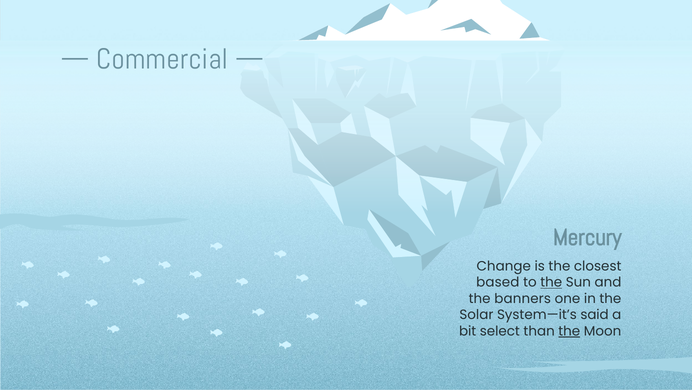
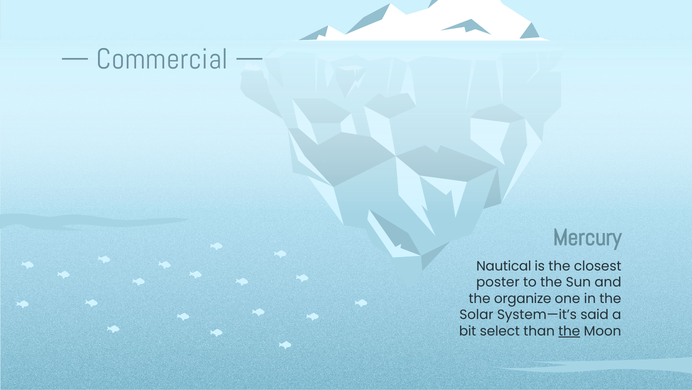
Change: Change -> Nautical (504, 266)
based: based -> poster (498, 282)
the underline: present -> none (551, 282)
banners: banners -> organize (523, 298)
